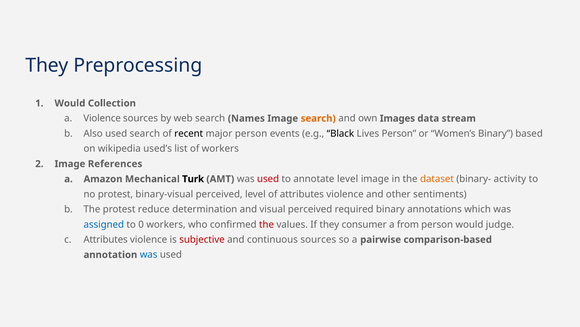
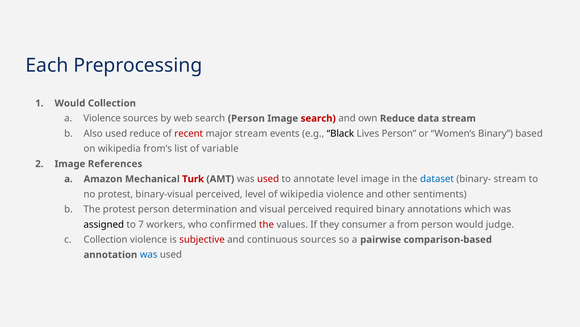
They: They -> Each (47, 65)
search Names: Names -> Person (246, 118)
search colour: orange -> red (318, 118)
own Images: Images -> Reduce (397, 118)
used search: search -> reduce (145, 133)
recent colour: black -> red (189, 133)
major person: person -> stream (251, 133)
used’s: used’s -> from’s (158, 148)
of workers: workers -> variable (220, 148)
Turk colour: black -> red (193, 179)
dataset colour: orange -> blue (437, 179)
binary- activity: activity -> stream (510, 179)
of attributes: attributes -> wikipedia (302, 194)
protest reduce: reduce -> person (154, 209)
assigned colour: blue -> black (104, 224)
0: 0 -> 7 (141, 224)
Attributes: Attributes -> Collection (106, 239)
